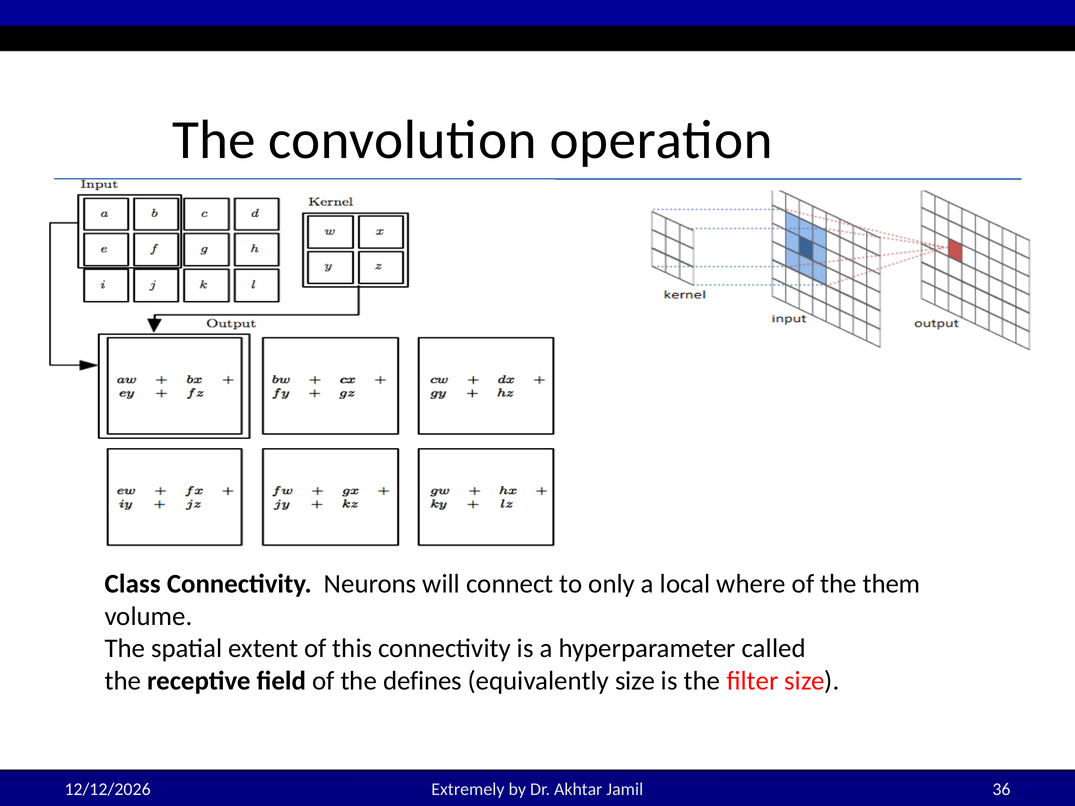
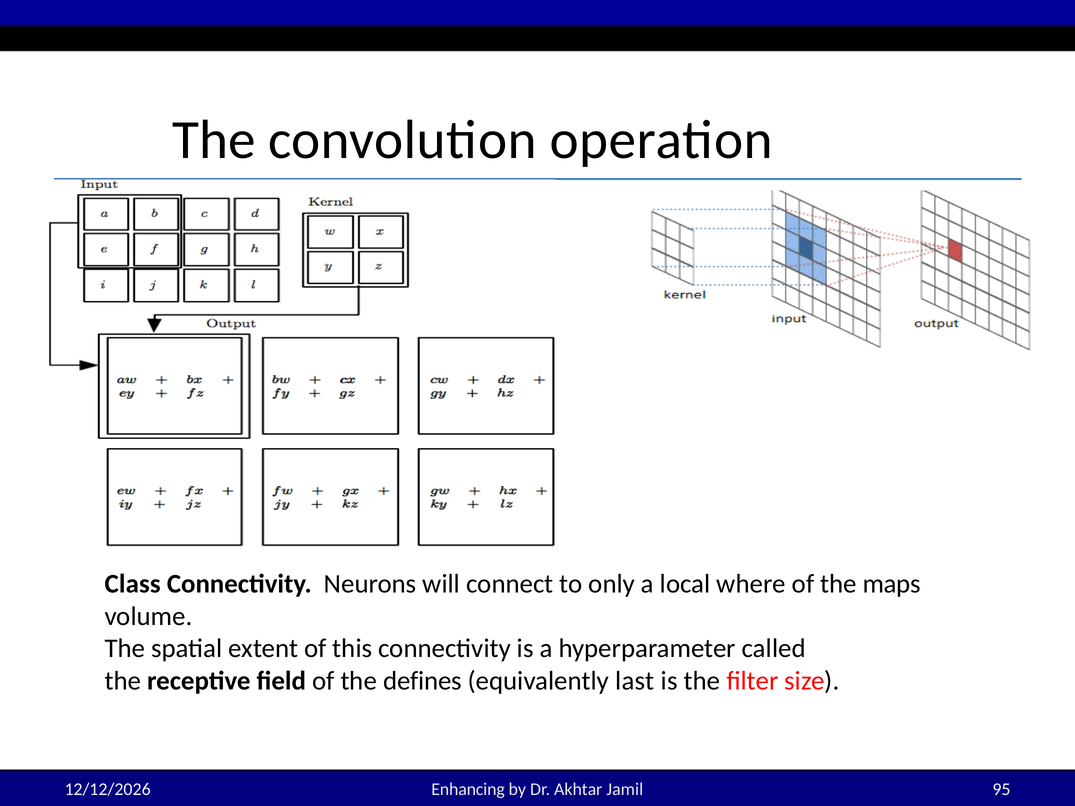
them: them -> maps (892, 584)
equivalently size: size -> last (635, 681)
Extremely: Extremely -> Enhancing (468, 789)
36: 36 -> 95 (1001, 789)
